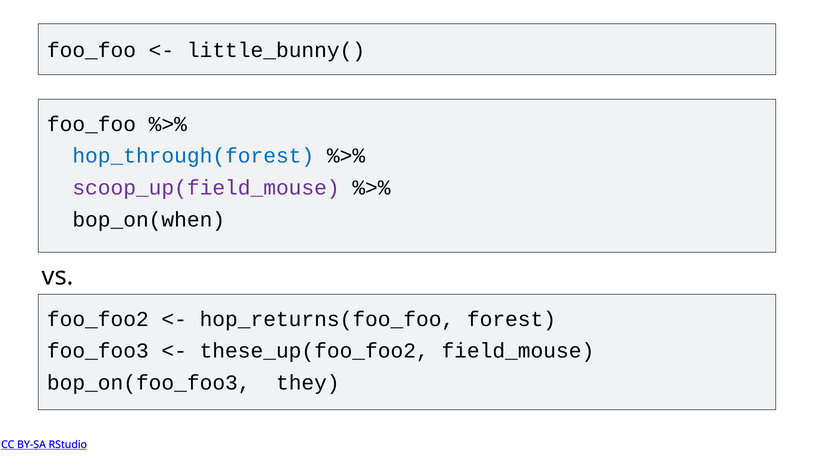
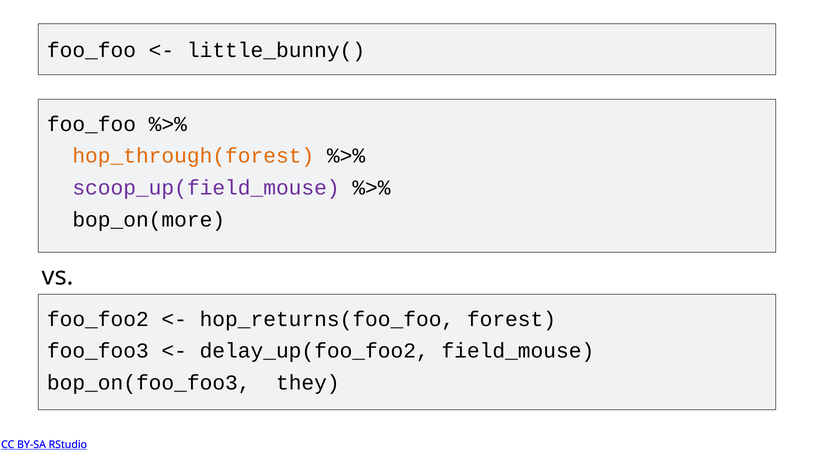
hop_through(forest colour: blue -> orange (193, 156)
bop_on(when: bop_on(when -> bop_on(more (149, 220)
these_up(foo_foo2: these_up(foo_foo2 -> delay_up(foo_foo2 (314, 351)
